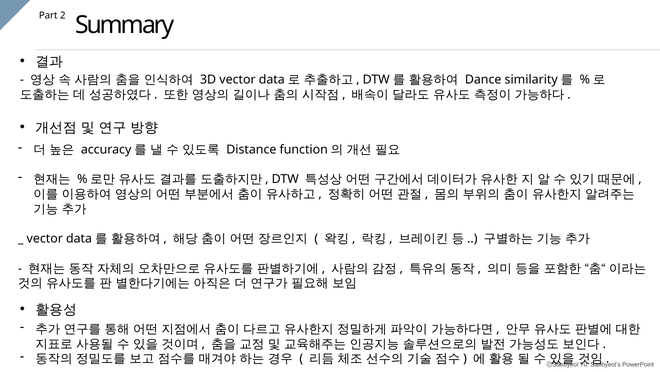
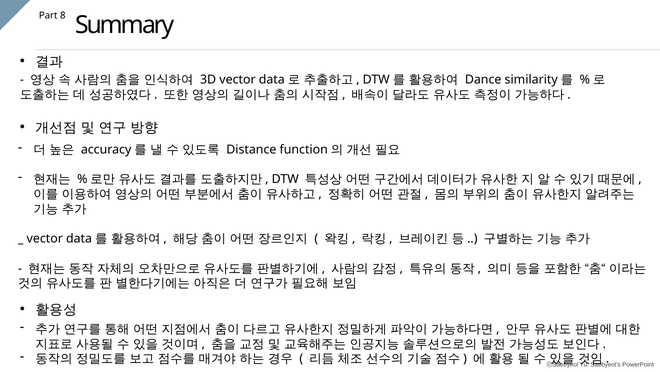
2: 2 -> 8 (63, 16)
